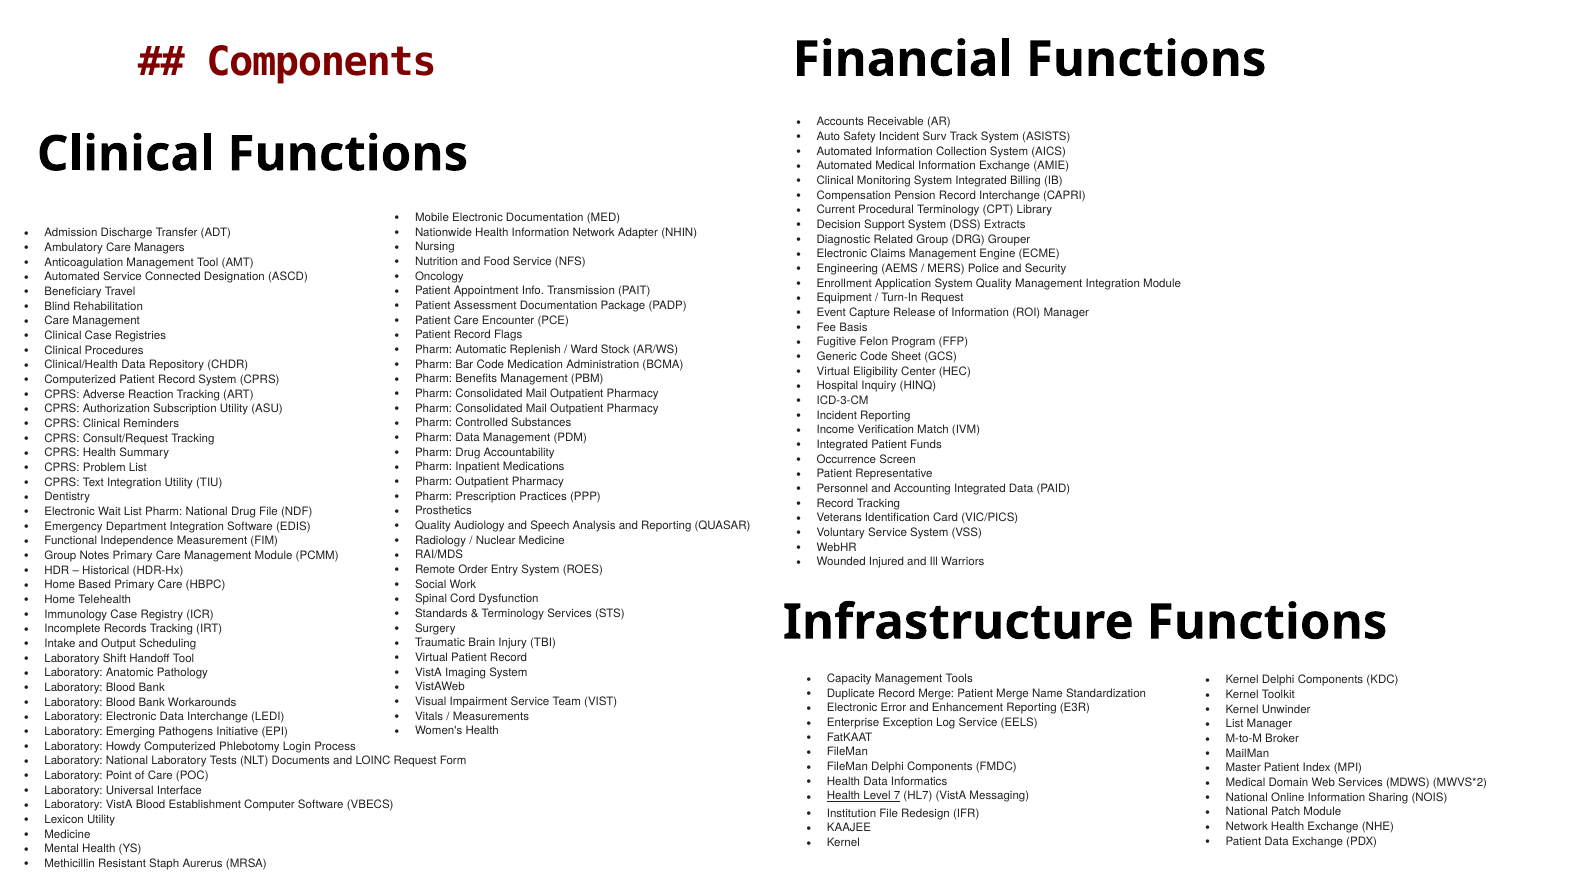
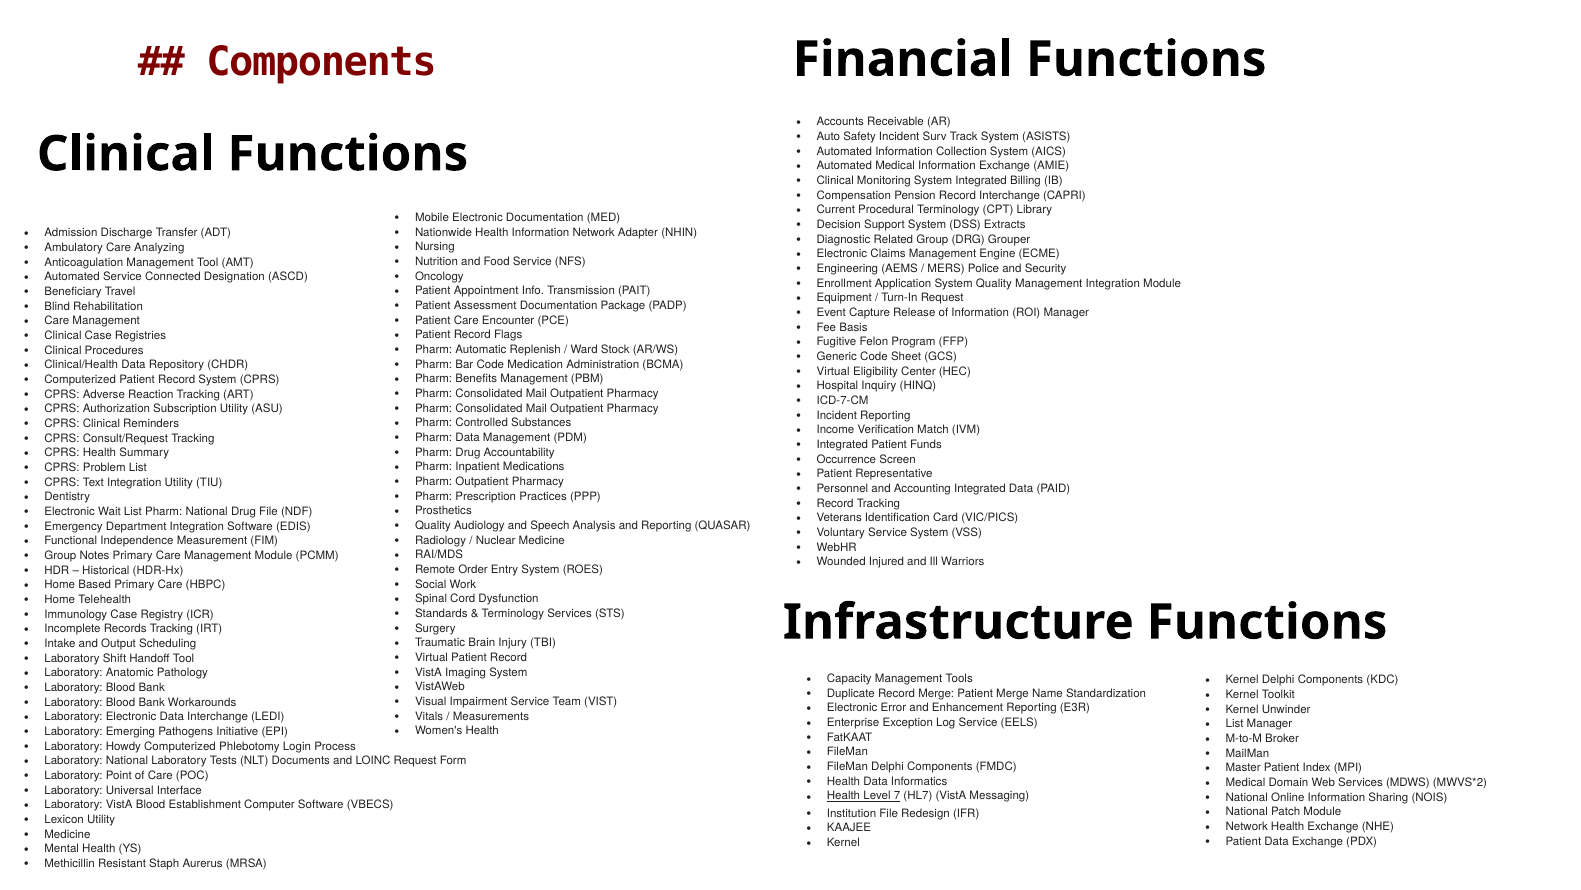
Managers: Managers -> Analyzing (159, 247)
ICD-3-CM: ICD-3-CM -> ICD-7-CM (843, 400)
